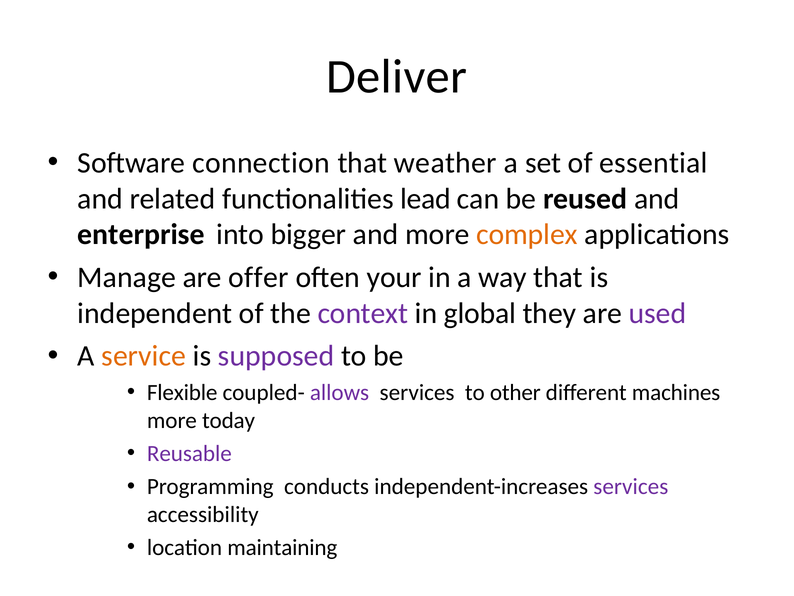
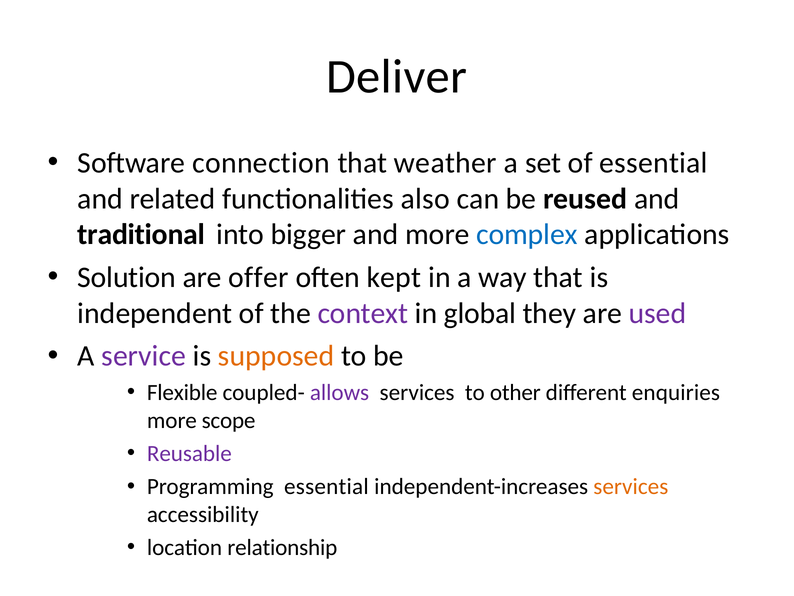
lead: lead -> also (425, 199)
enterprise: enterprise -> traditional (141, 234)
complex colour: orange -> blue (527, 234)
Manage: Manage -> Solution (127, 277)
your: your -> kept (394, 277)
service colour: orange -> purple (144, 356)
supposed colour: purple -> orange (276, 356)
machines: machines -> enquiries (676, 392)
today: today -> scope (229, 420)
Programming conducts: conducts -> essential (326, 486)
services colour: purple -> orange (631, 486)
maintaining: maintaining -> relationship (282, 547)
